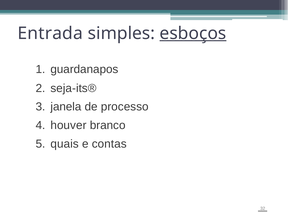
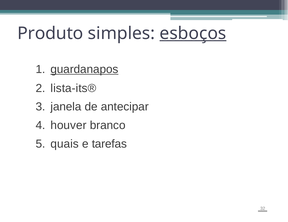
Entrada: Entrada -> Produto (50, 33)
guardanapos underline: none -> present (84, 69)
seja-its®: seja-its® -> lista-its® (73, 88)
processo: processo -> antecipar (125, 107)
contas: contas -> tarefas (109, 144)
